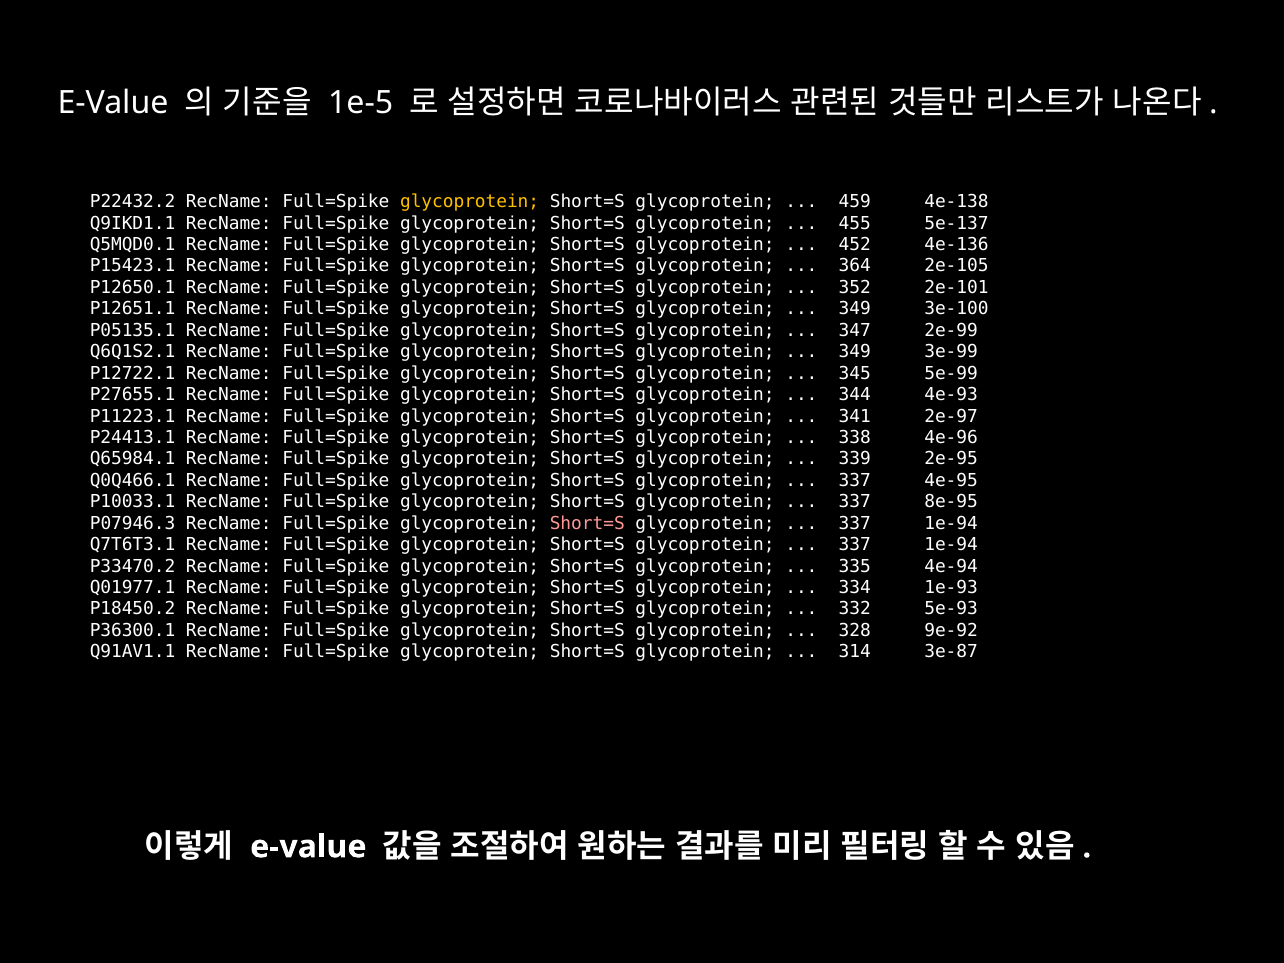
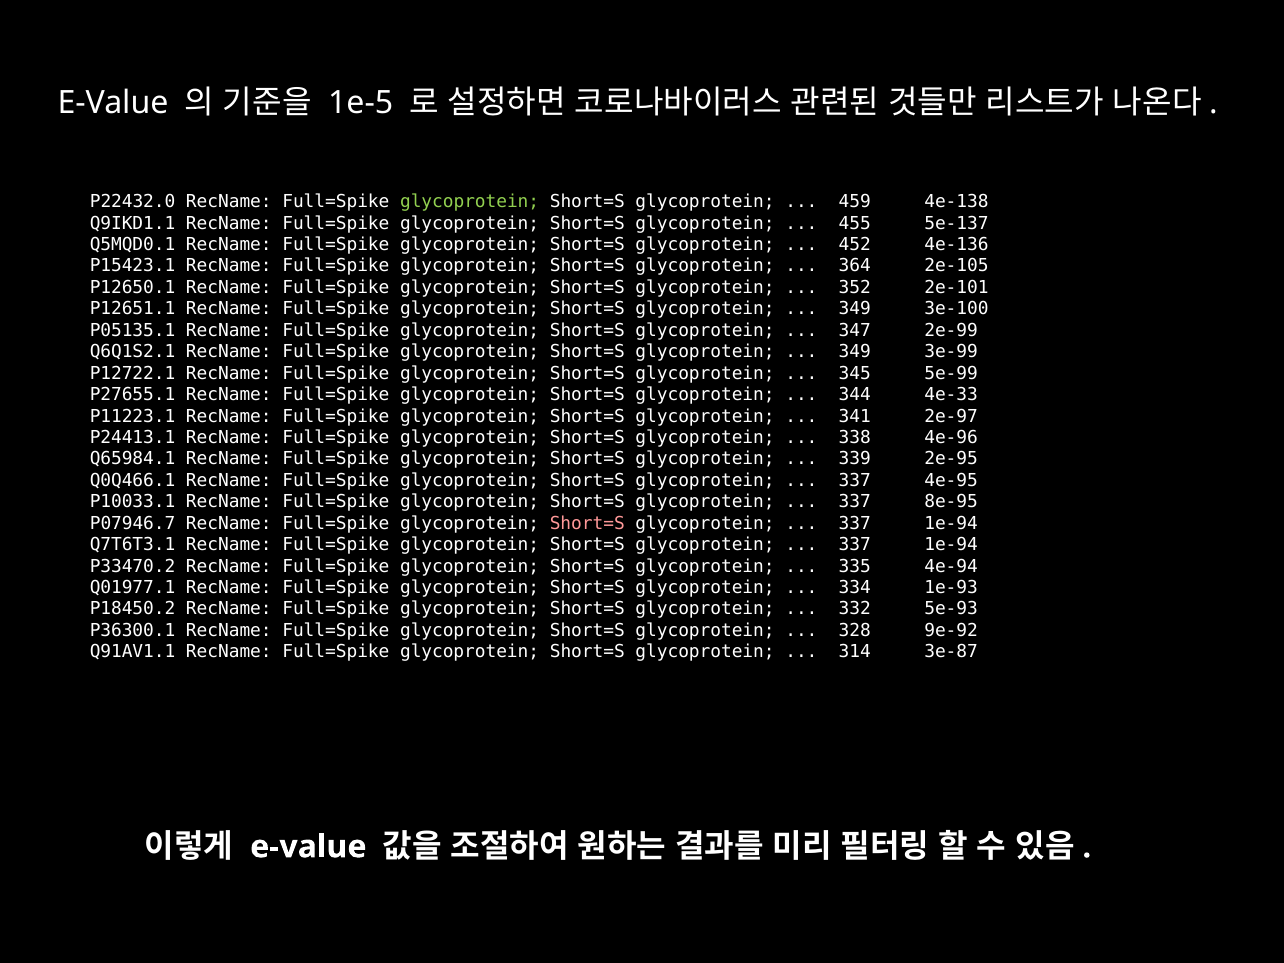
P22432.2: P22432.2 -> P22432.0 (133, 202)
glycoprotein colour: yellow -> light green (470, 202)
4e-93: 4e-93 -> 4e-33 (951, 395)
P07946.3: P07946.3 -> P07946.7 (133, 523)
